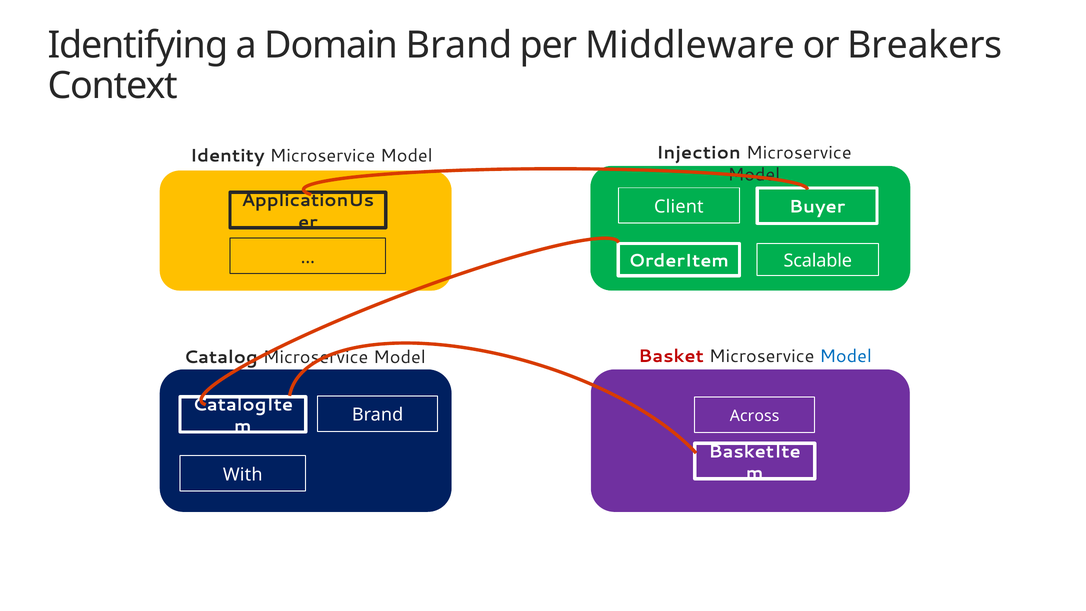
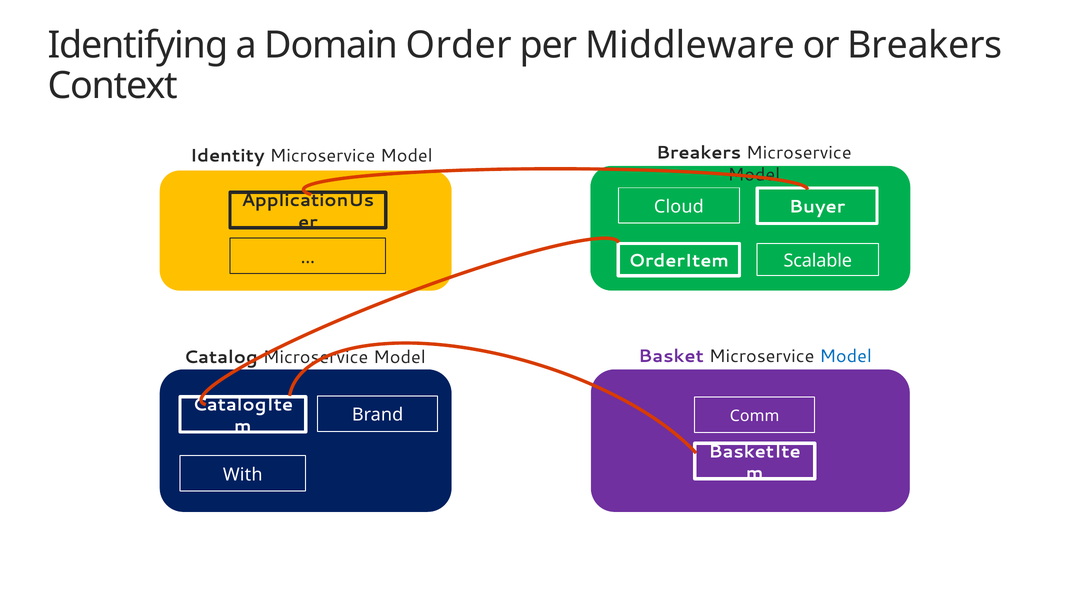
Domain Brand: Brand -> Order (459, 45)
Injection: Injection -> Breakers (699, 153)
Client: Client -> Cloud (679, 207)
Basket colour: red -> purple (671, 356)
Across: Across -> Comm (755, 416)
